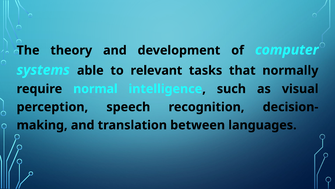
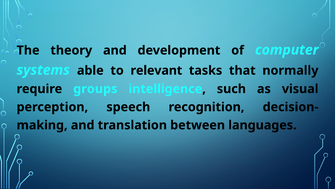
normal: normal -> groups (95, 89)
